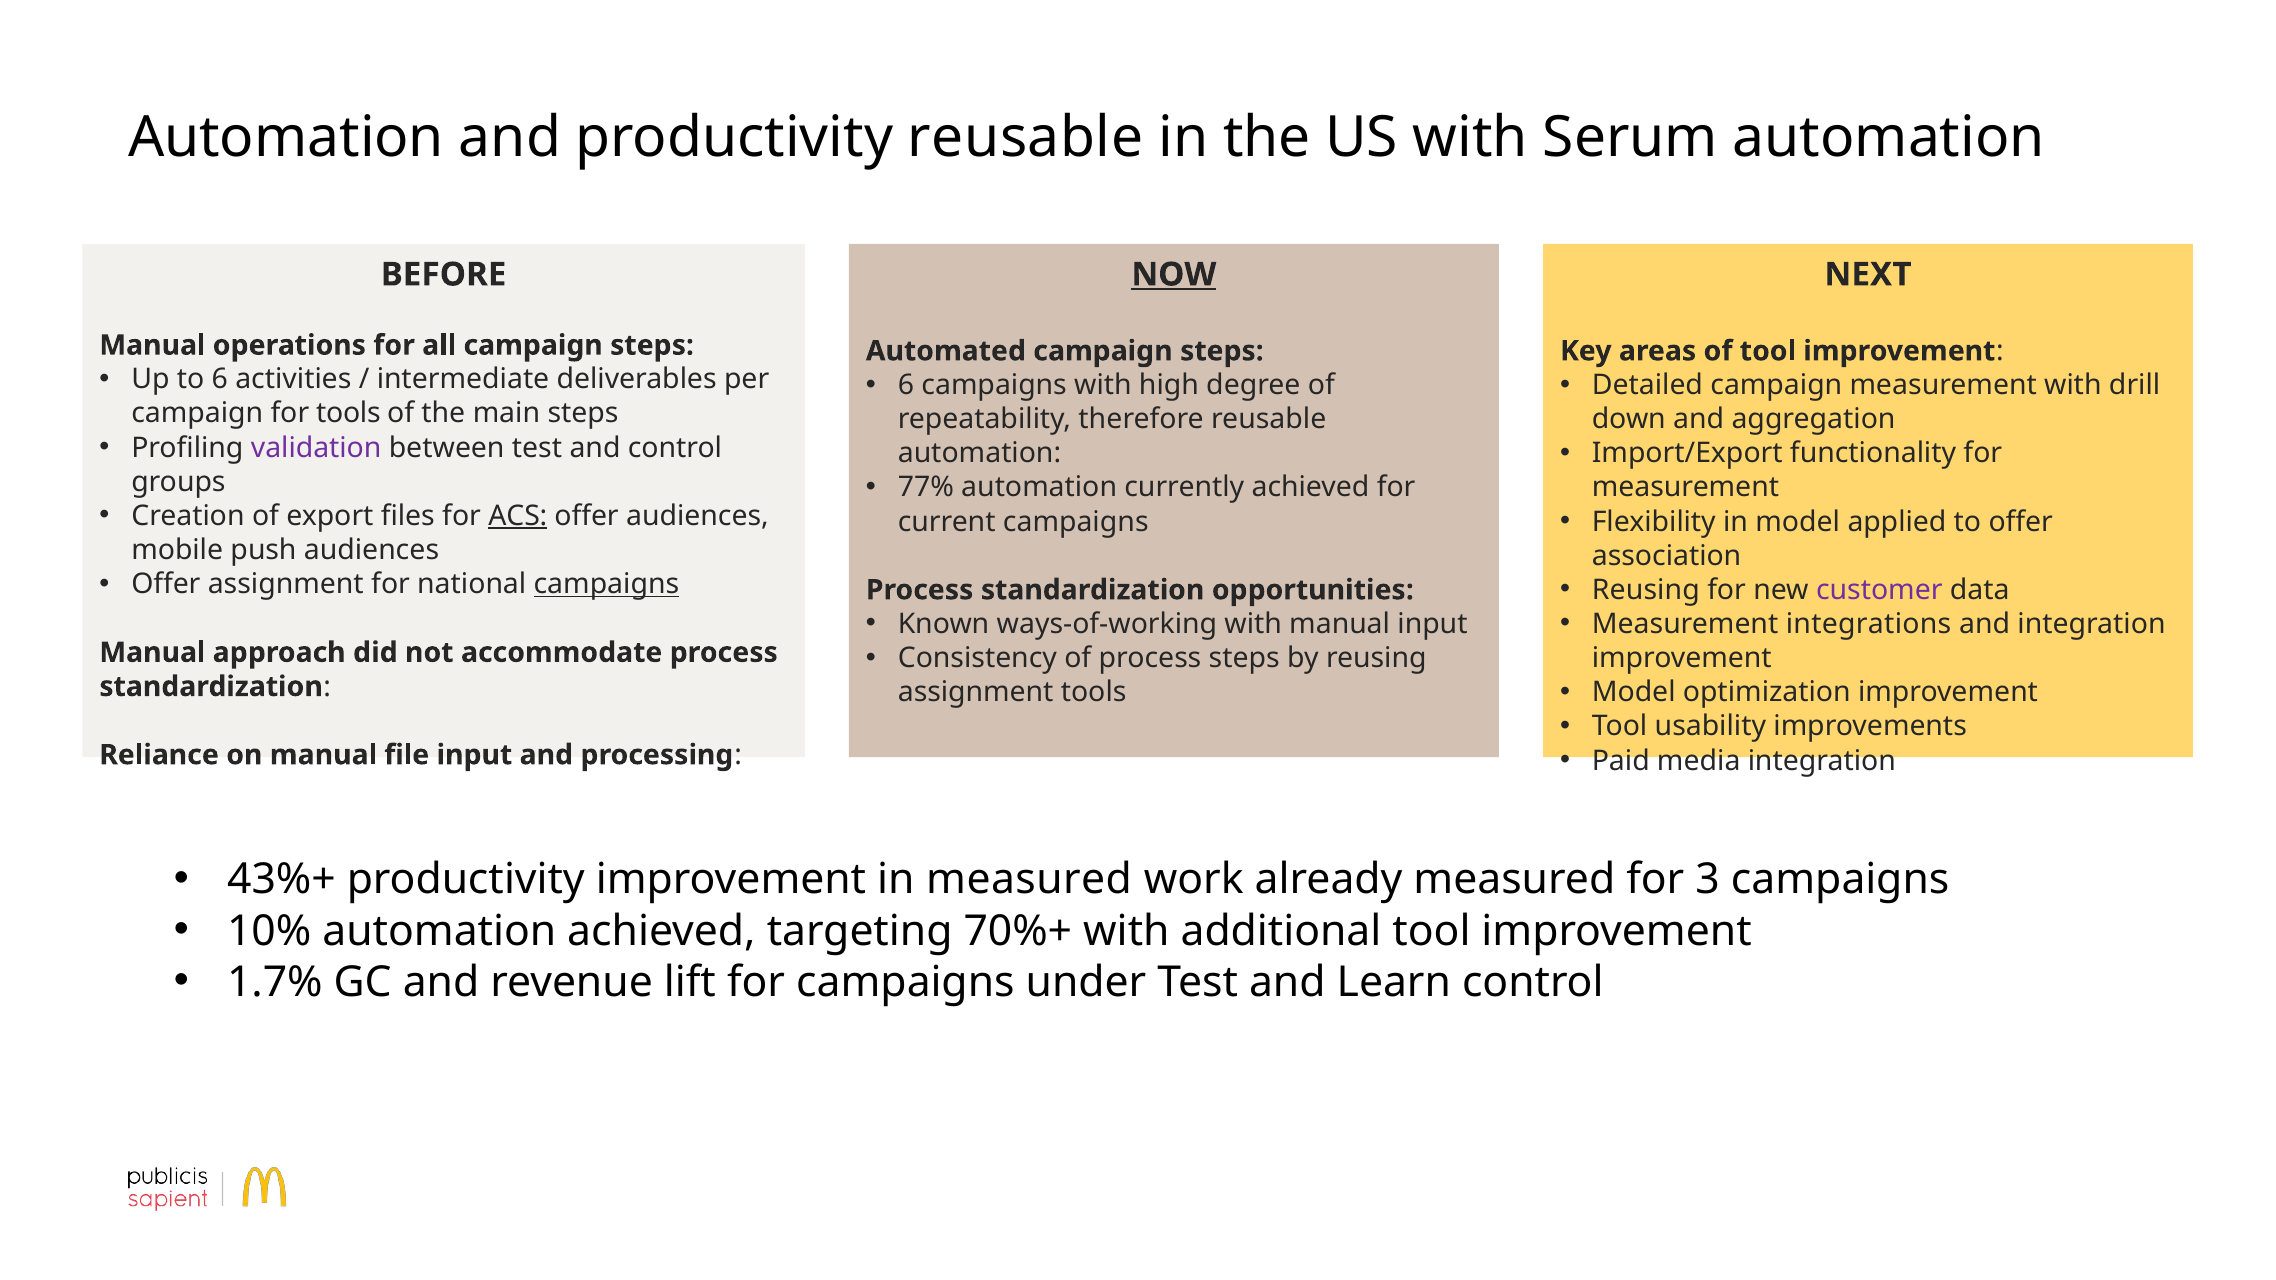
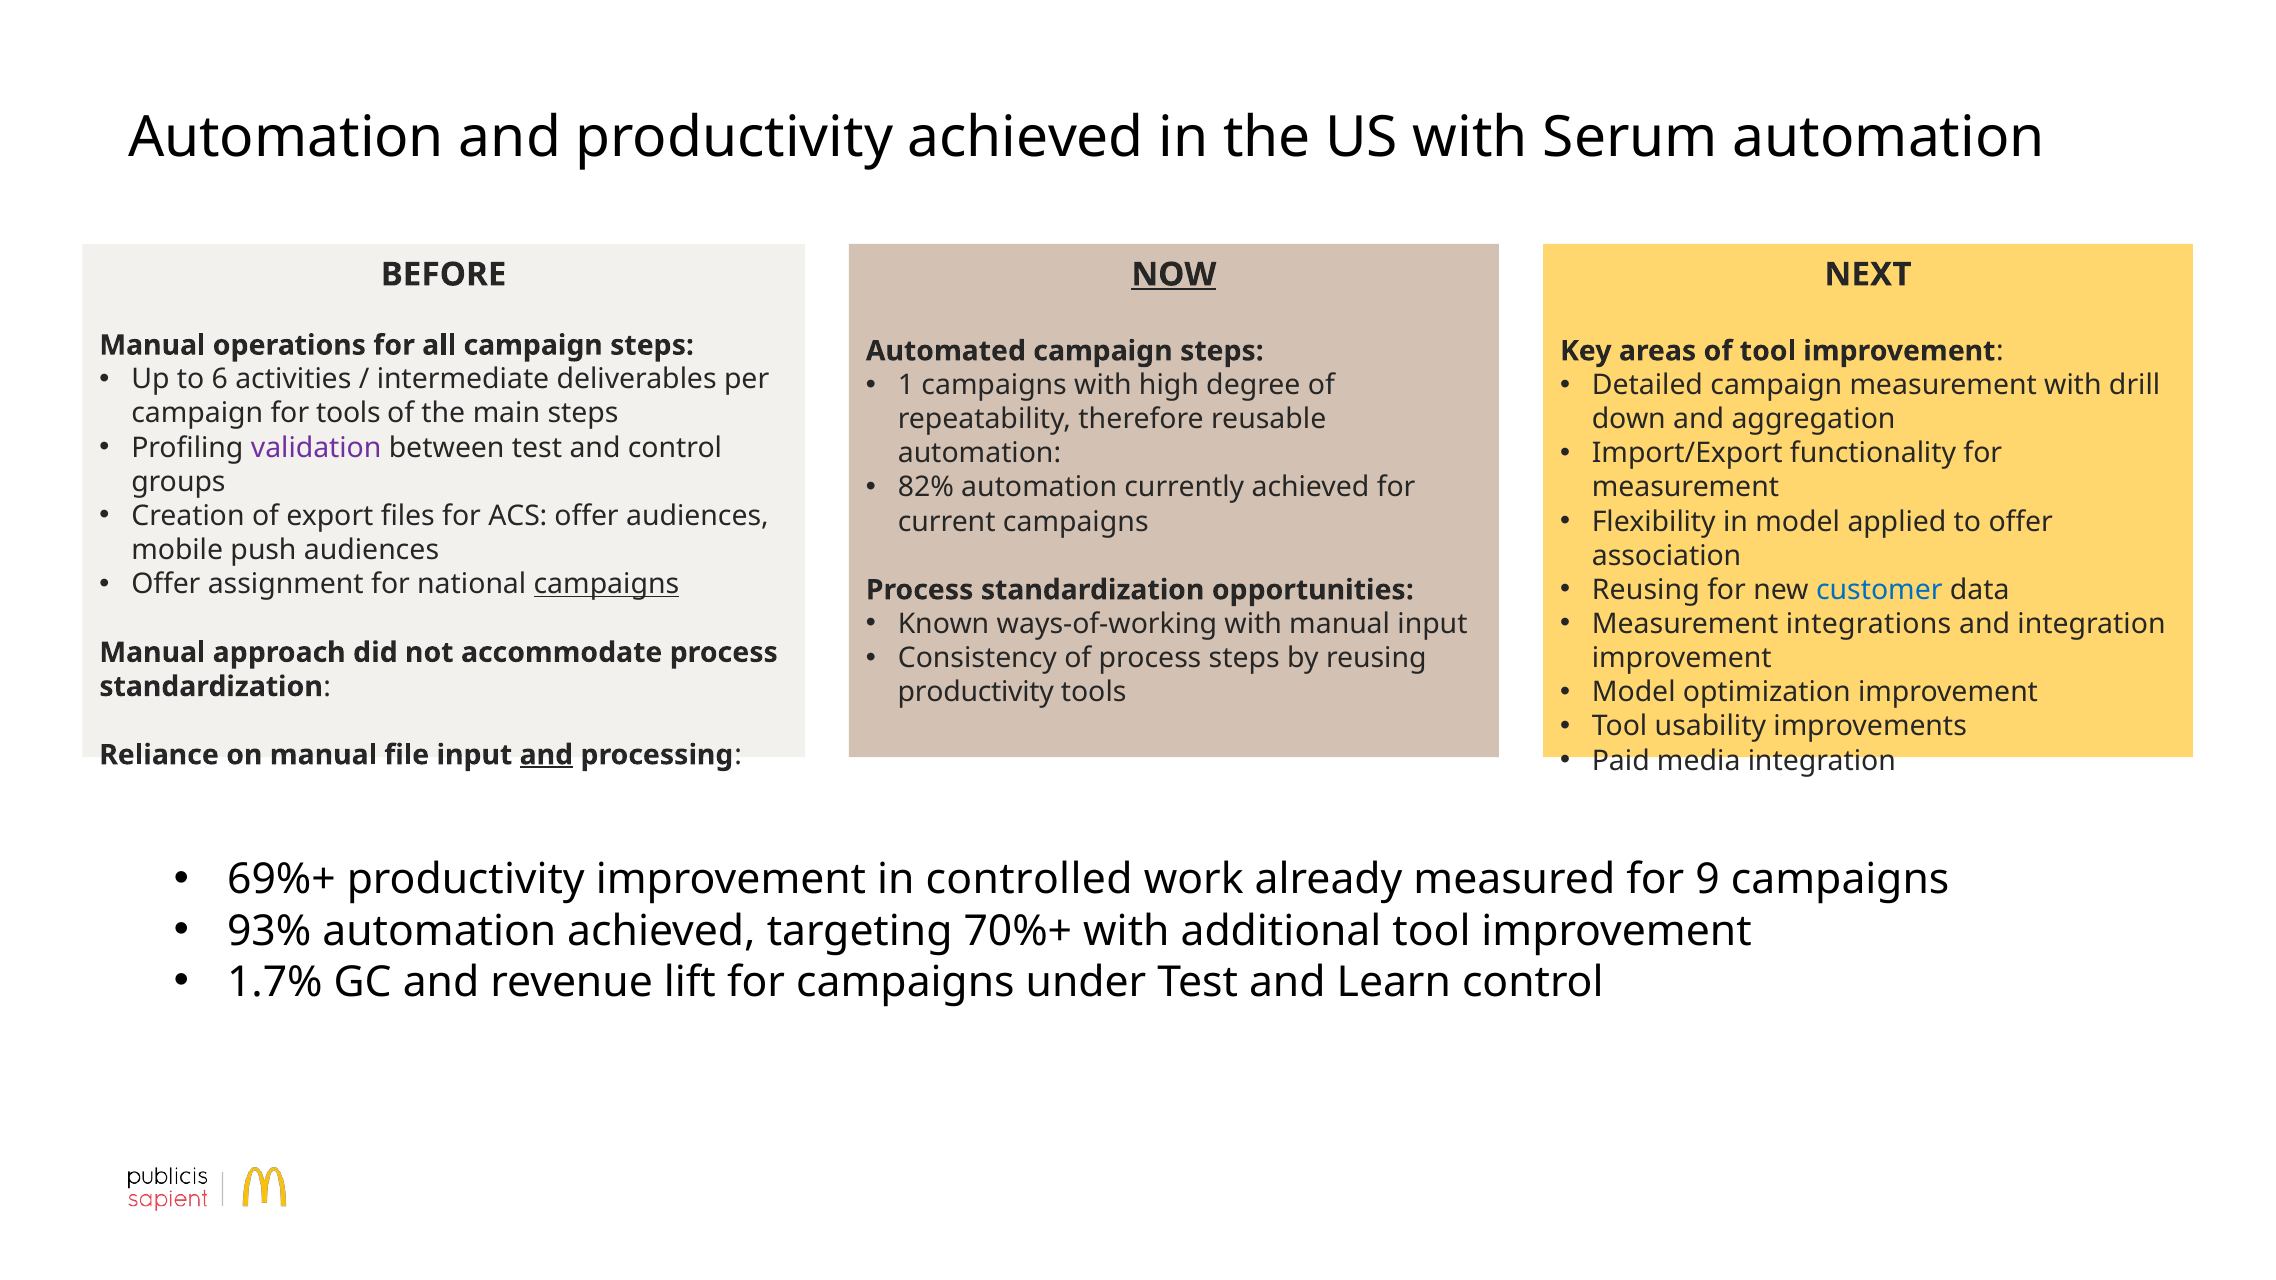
productivity reusable: reusable -> achieved (1026, 138)
6: 6 -> 1 (906, 385)
77%: 77% -> 82% (926, 488)
ACS underline: present -> none (518, 516)
customer colour: purple -> blue (1879, 590)
assignment: assignment -> productivity (976, 692)
and underline: none -> present (546, 755)
43%+: 43%+ -> 69%+ (281, 880)
in measured: measured -> controlled (1029, 880)
3: 3 -> 9 (1708, 880)
10%: 10% -> 93% (269, 931)
